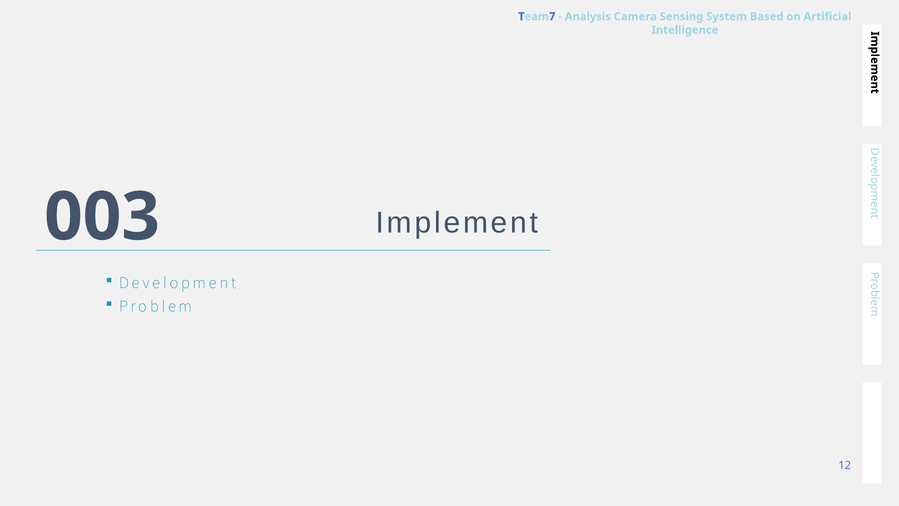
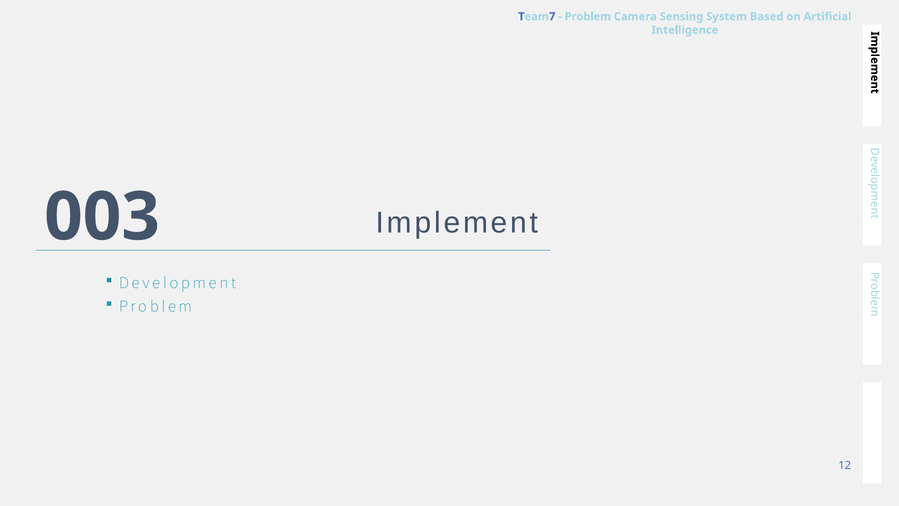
Analysis: Analysis -> Problem (588, 17)
